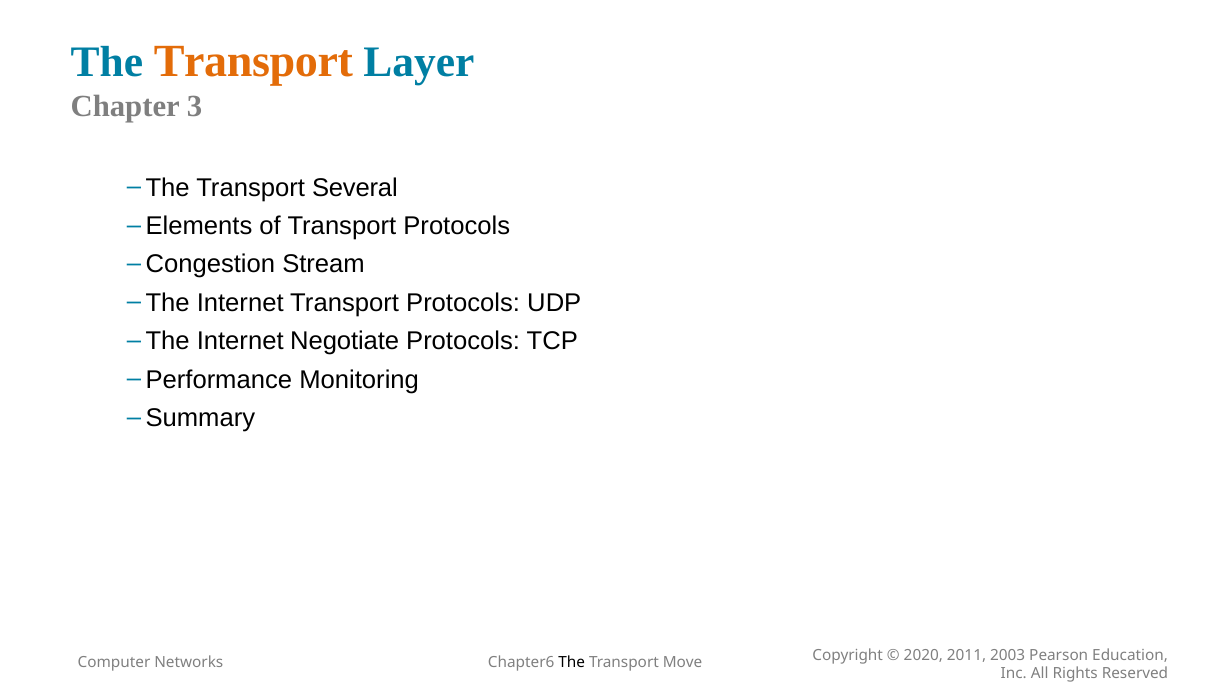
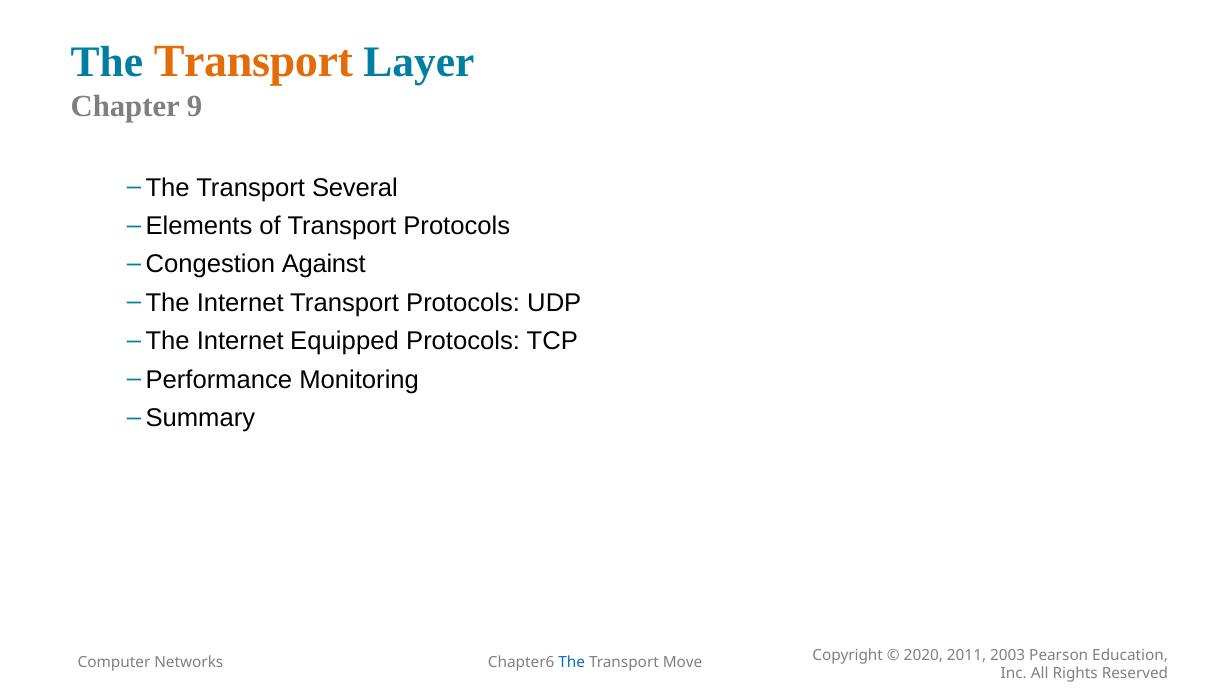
3: 3 -> 9 (195, 107)
Stream: Stream -> Against (324, 265)
Negotiate: Negotiate -> Equipped (345, 341)
The colour: black -> blue (572, 663)
